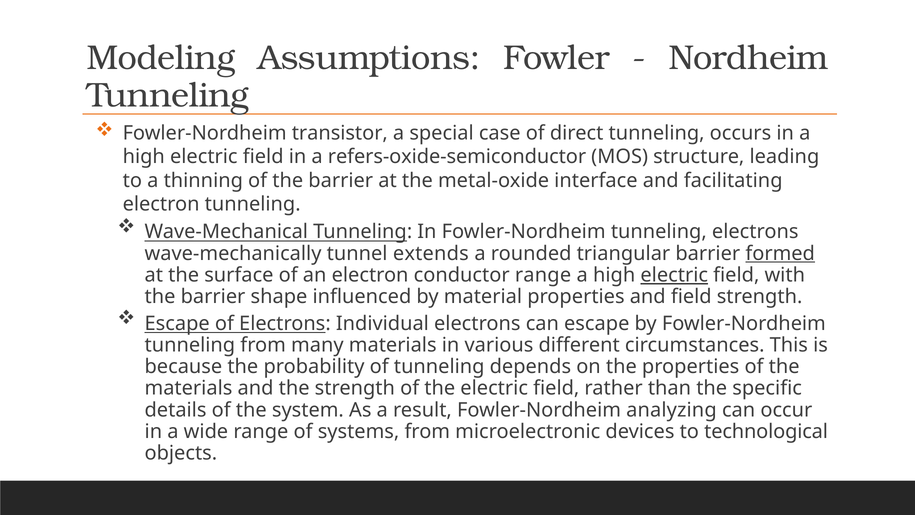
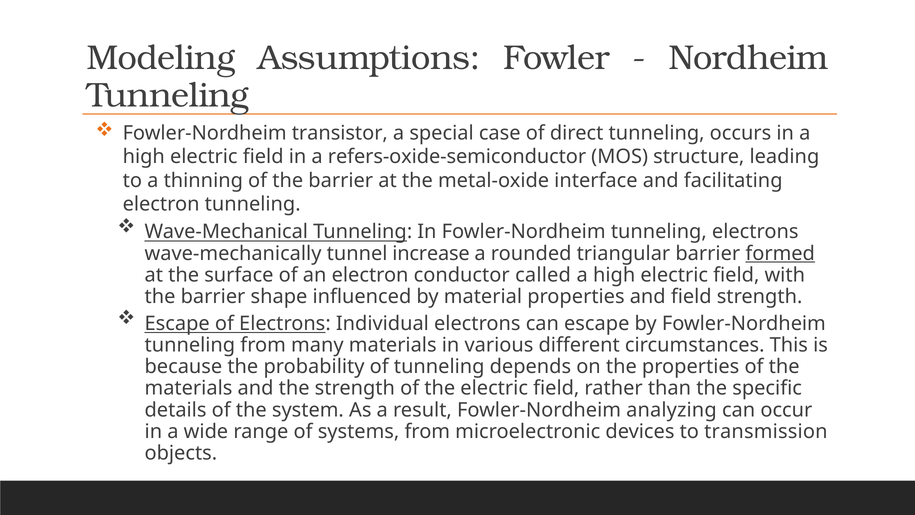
extends: extends -> increase (431, 253)
conductor range: range -> called (543, 275)
electric underline: present -> none (674, 275)
technological: technological -> transmission (766, 431)
